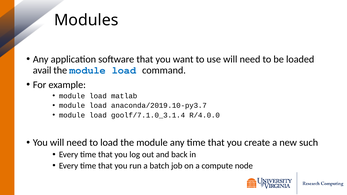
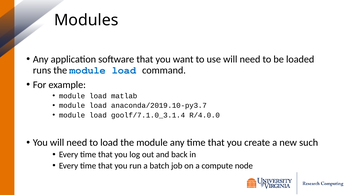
avail: avail -> runs (42, 70)
